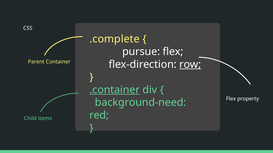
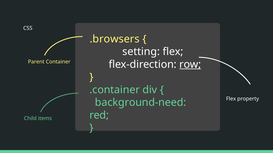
.complete: .complete -> .browsers (115, 39)
pursue: pursue -> setting (141, 52)
.container underline: present -> none (115, 90)
